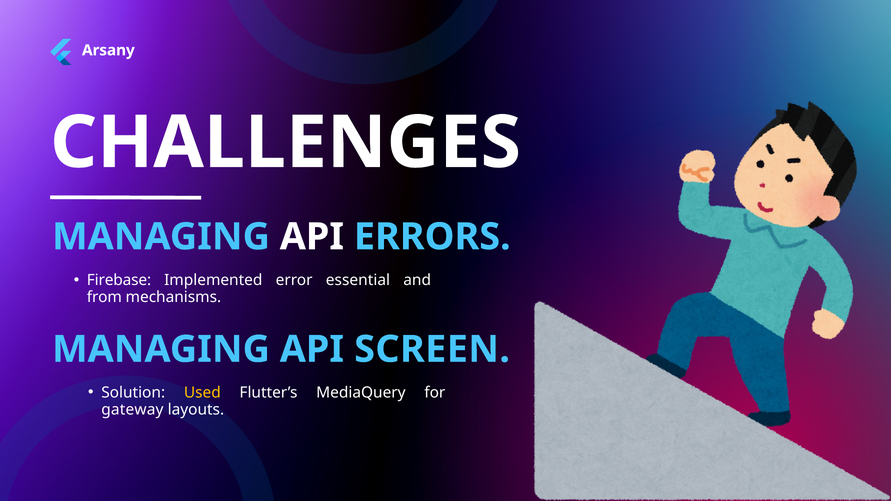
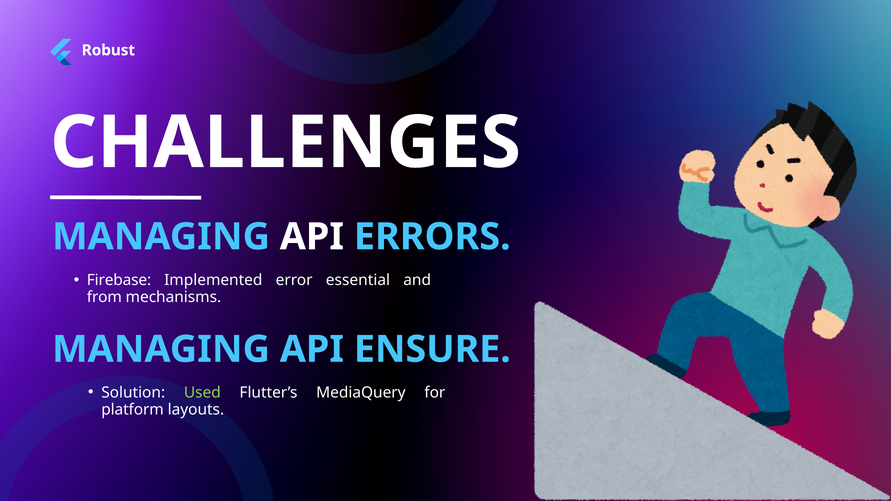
Arsany: Arsany -> Robust (108, 50)
SCREEN: SCREEN -> ENSURE (432, 350)
Used colour: yellow -> light green (202, 393)
gateway: gateway -> platform (133, 410)
